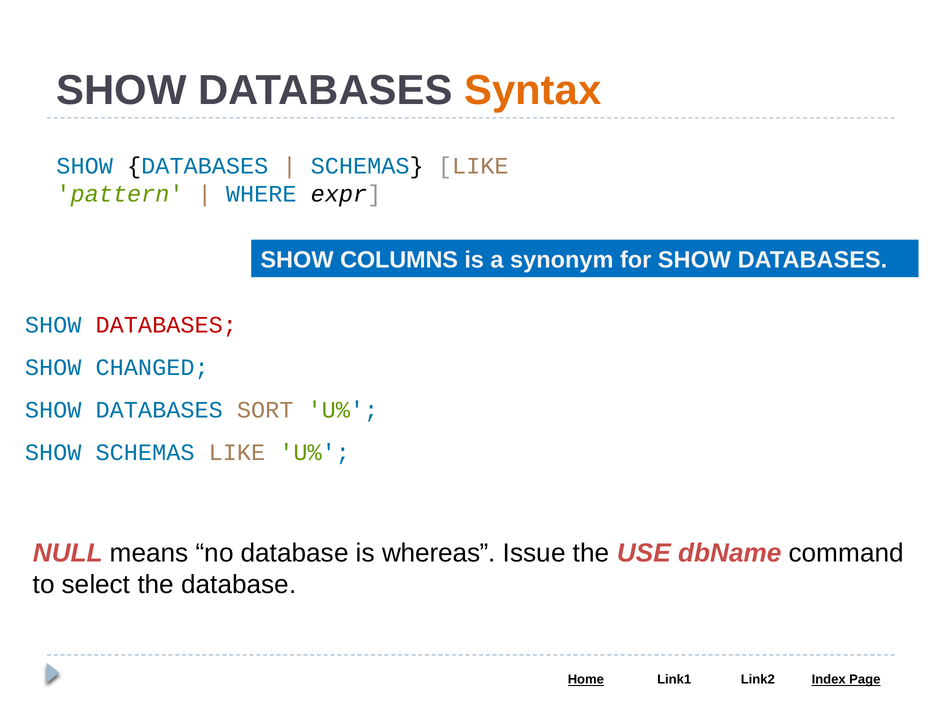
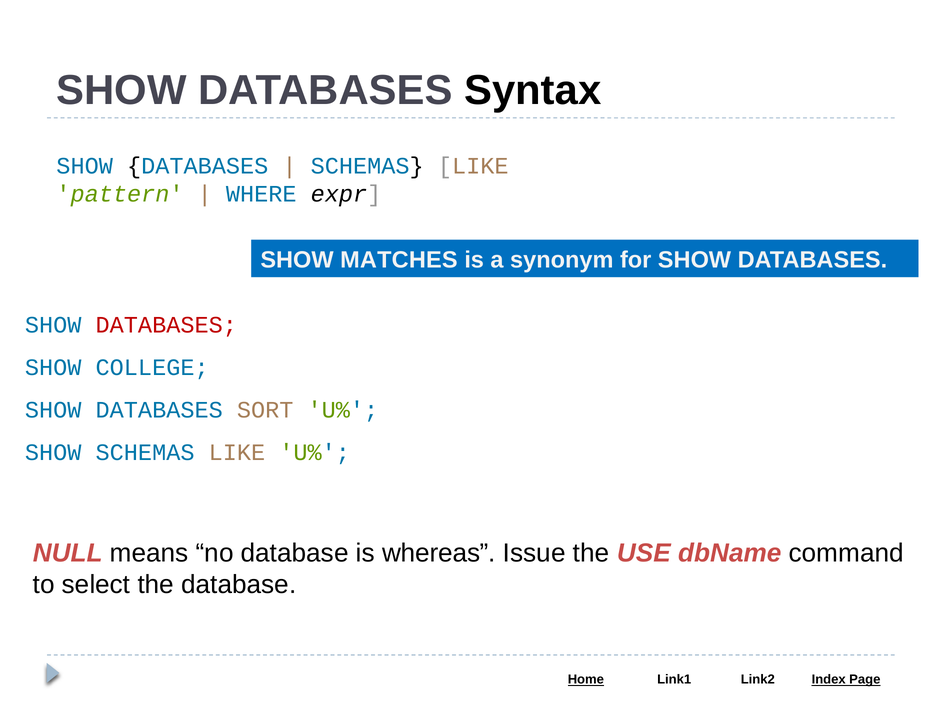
Syntax colour: orange -> black (533, 90)
COLUMNS: COLUMNS -> MATCHES (399, 260)
CHANGED: CHANGED -> COLLEGE (152, 367)
